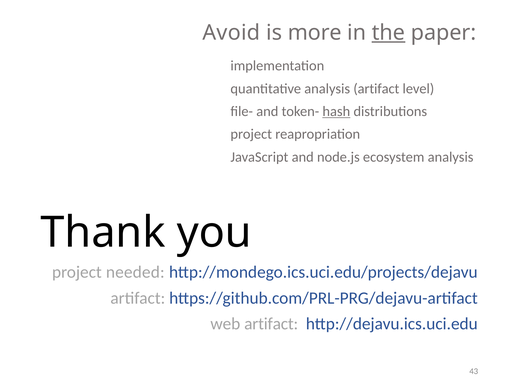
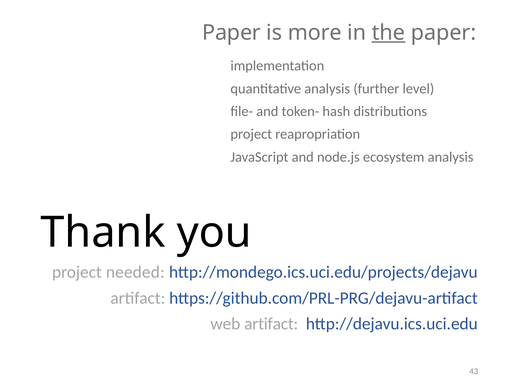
Avoid: Avoid -> Paper (232, 33)
analysis artifact: artifact -> further (376, 89)
hash underline: present -> none (336, 112)
